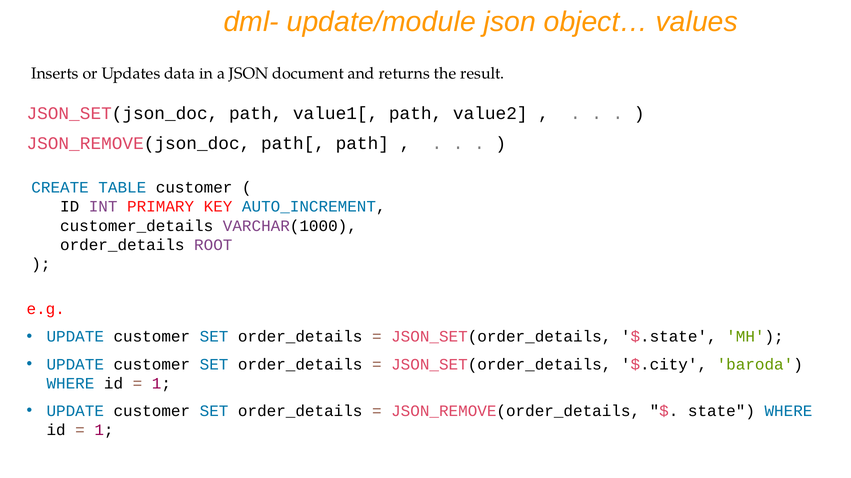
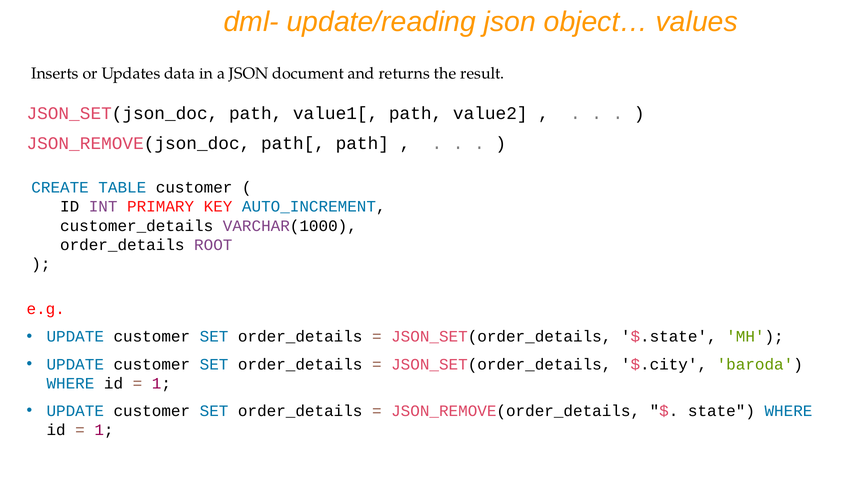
update/module: update/module -> update/reading (381, 22)
